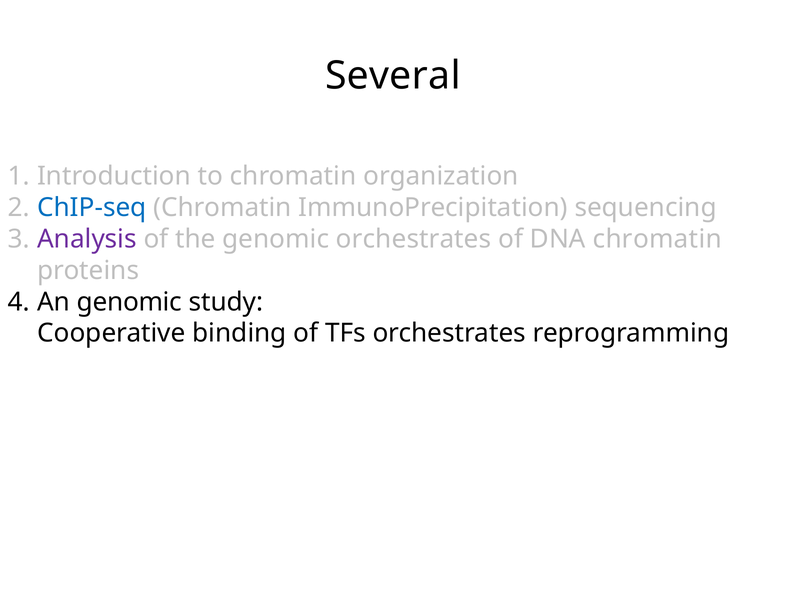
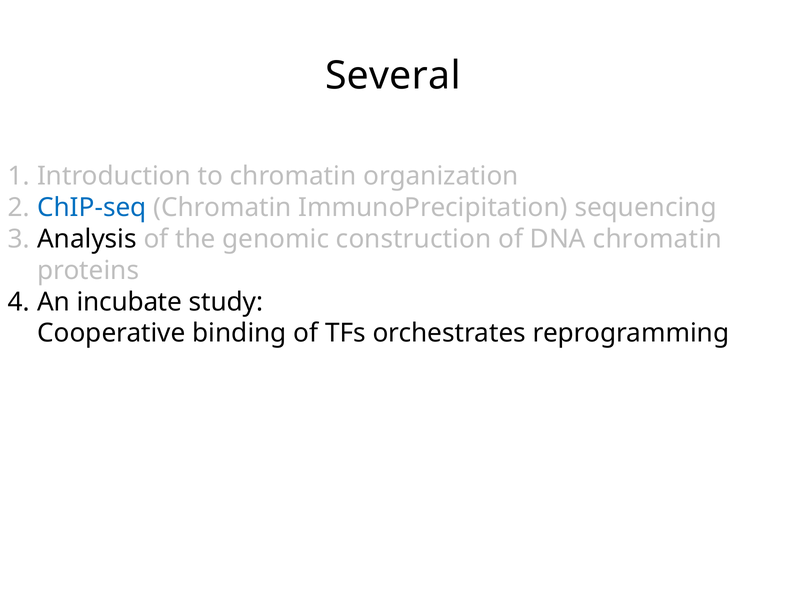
Analysis colour: purple -> black (87, 239)
genomic orchestrates: orchestrates -> construction (414, 239)
An genomic: genomic -> incubate (129, 302)
